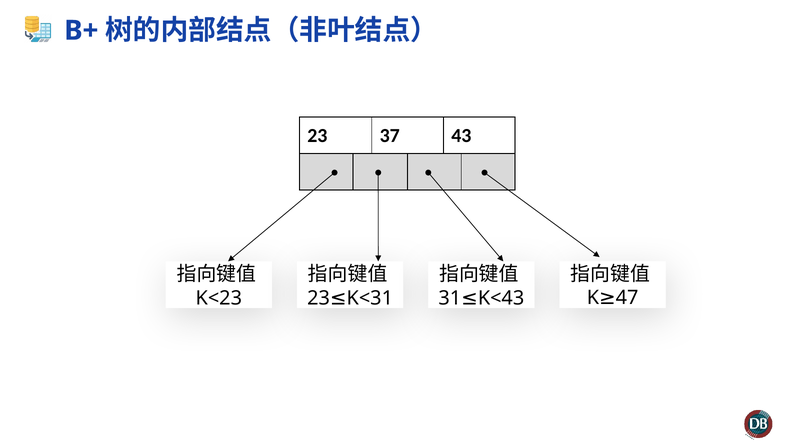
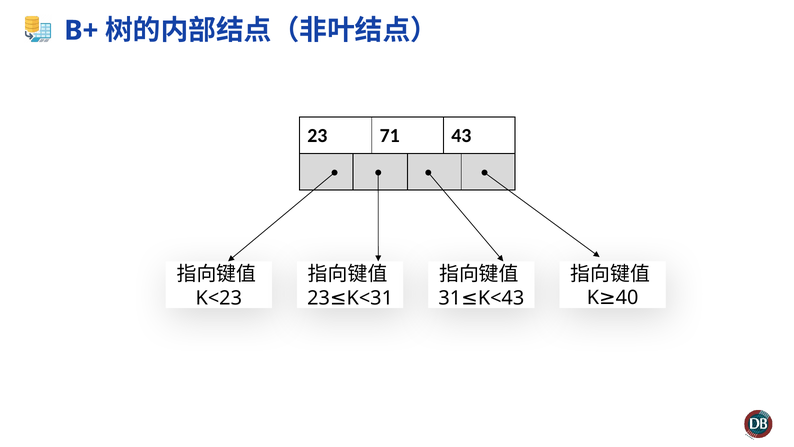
37: 37 -> 71 (390, 135)
47: 47 -> 40 (627, 298)
